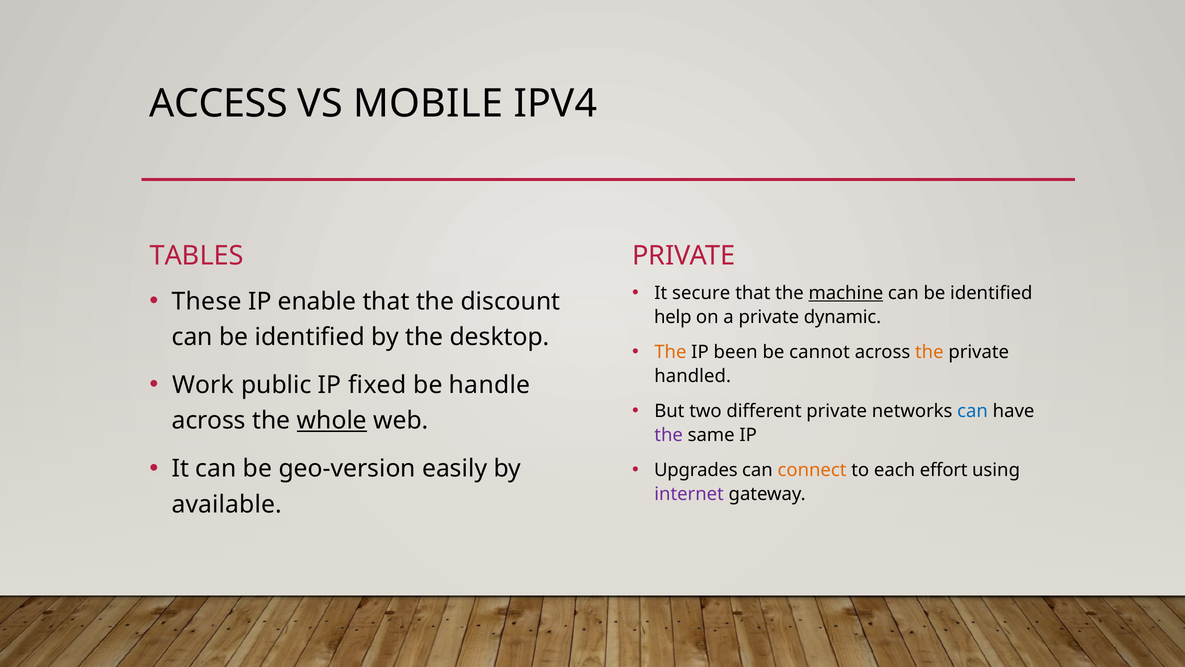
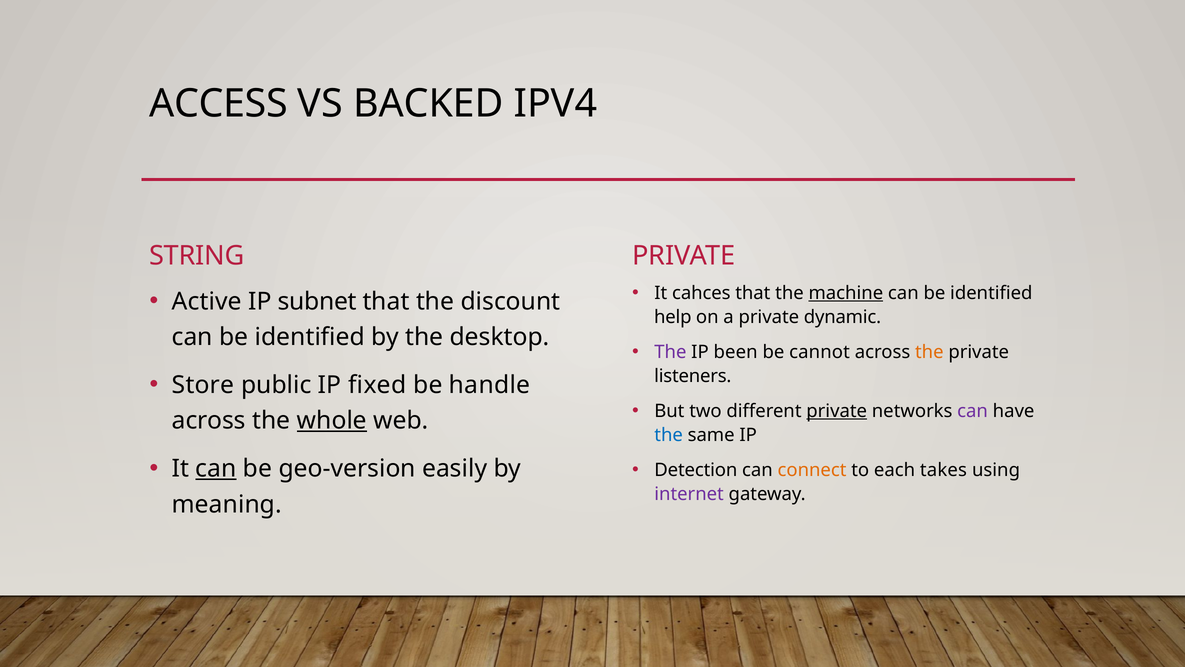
MOBILE: MOBILE -> BACKED (428, 104)
TABLES: TABLES -> STRING (197, 255)
secure: secure -> cahces (701, 293)
These: These -> Active (207, 301)
enable: enable -> subnet (317, 301)
The colour: orange -> purple (670, 352)
handled: handled -> listeners (693, 376)
Work: Work -> Store (203, 385)
private underline: none -> present (837, 411)
can colour: blue -> purple (973, 411)
the colour: purple -> blue (669, 435)
can underline: none -> present (216, 468)
Upgrades: Upgrades -> Detection (696, 470)
effort: effort -> takes (943, 470)
available: available -> meaning (227, 504)
